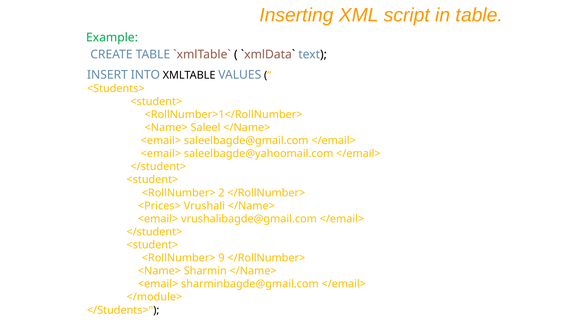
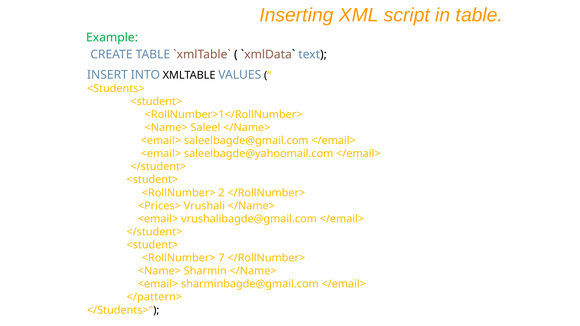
9: 9 -> 7 (221, 258)
</module>: </module> -> </pattern> (154, 297)
